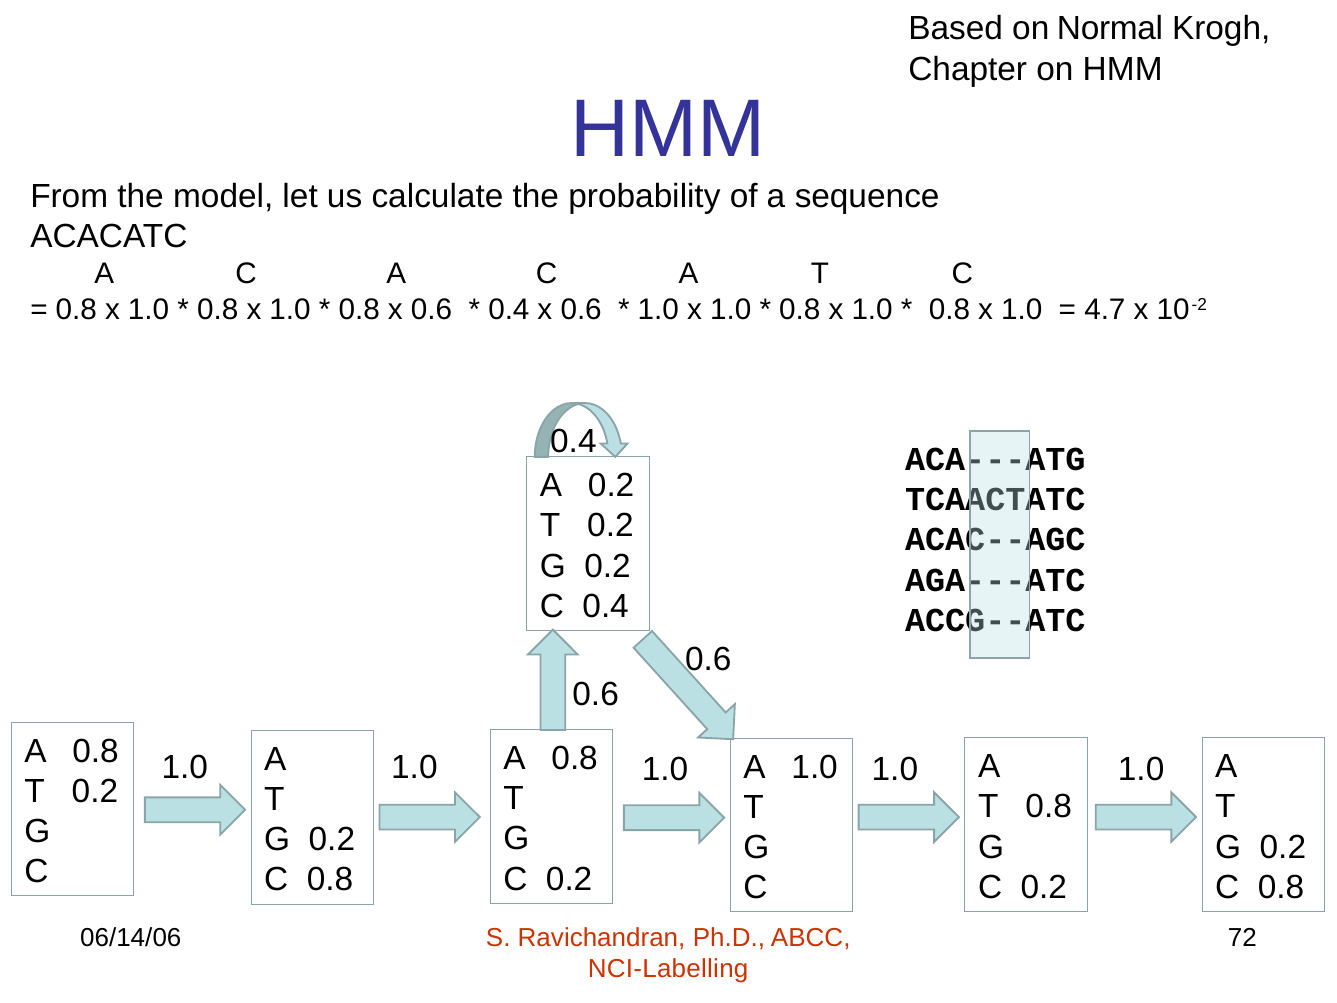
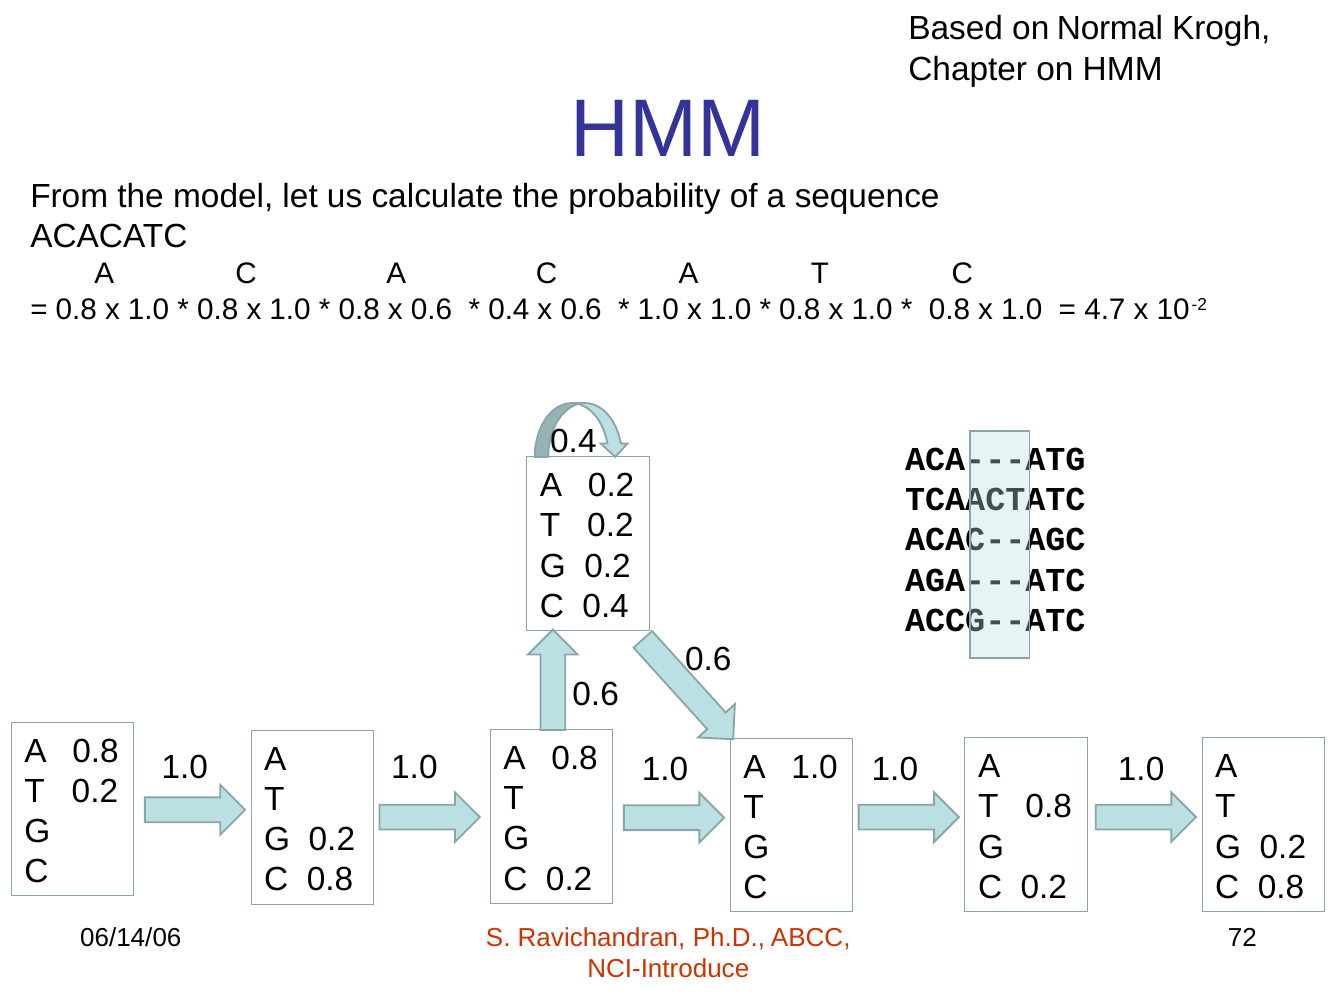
NCI-Labelling: NCI-Labelling -> NCI-Introduce (668, 968)
